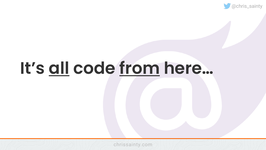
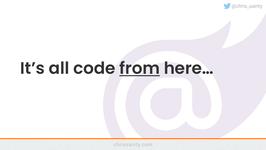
all underline: present -> none (59, 68)
